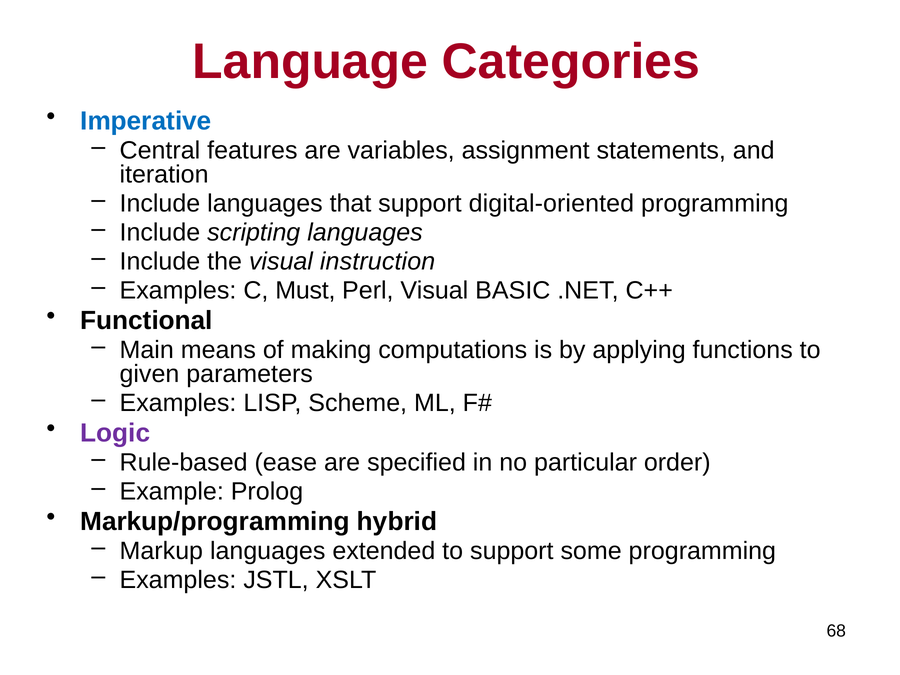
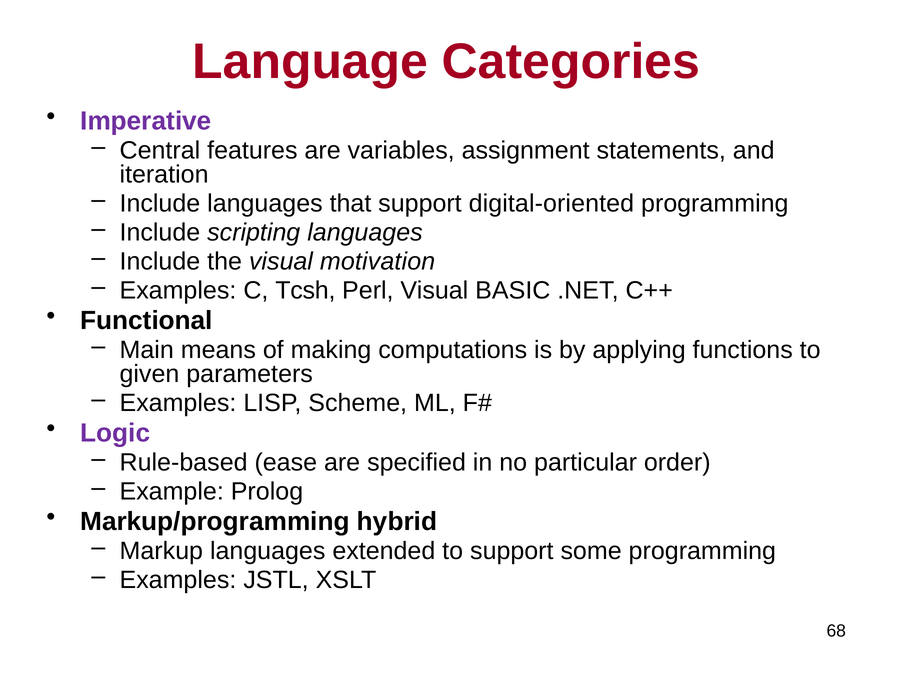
Imperative colour: blue -> purple (146, 121)
instruction: instruction -> motivation (378, 262)
Must: Must -> Tcsh (305, 291)
